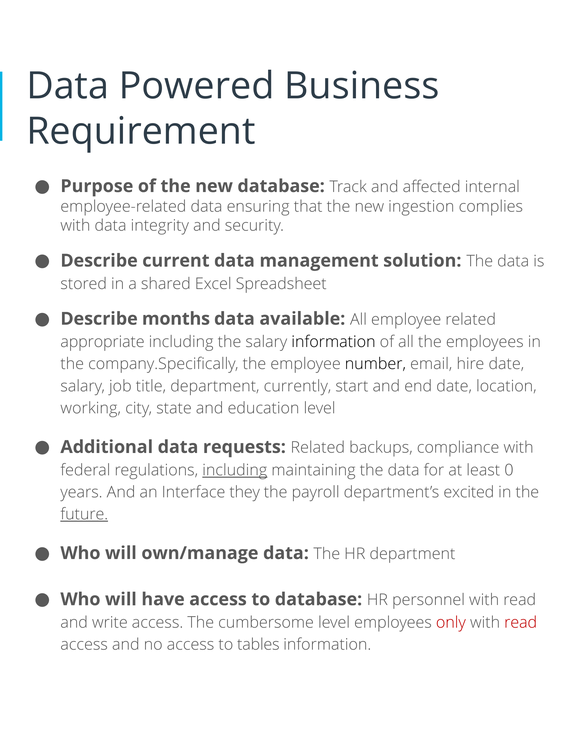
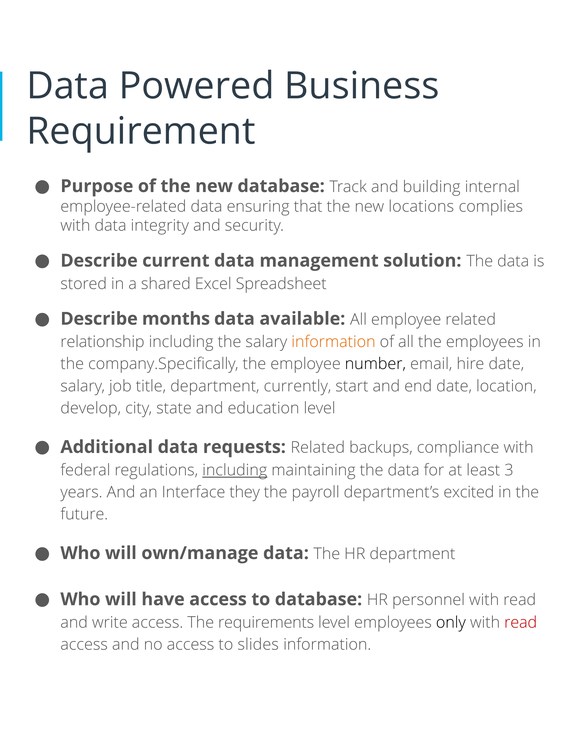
affected: affected -> building (432, 187)
ingestion: ingestion -> locations (421, 206)
appropriate: appropriate -> relationship (102, 342)
information colour: black -> orange (333, 342)
working: working -> develop (91, 408)
0: 0 -> 3 (509, 470)
future underline: present -> none (84, 514)
cumbersome: cumbersome -> requirements (266, 622)
only colour: red -> black (451, 622)
tables: tables -> slides (258, 644)
